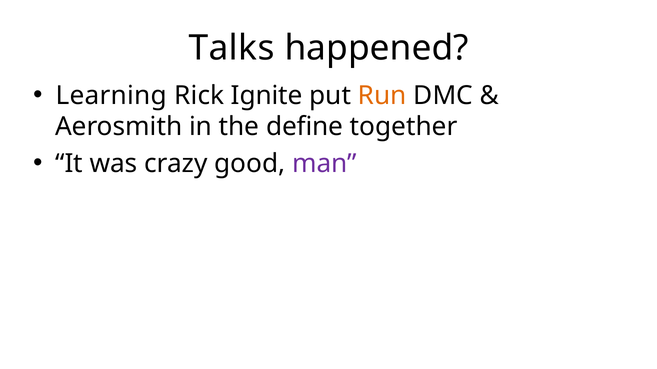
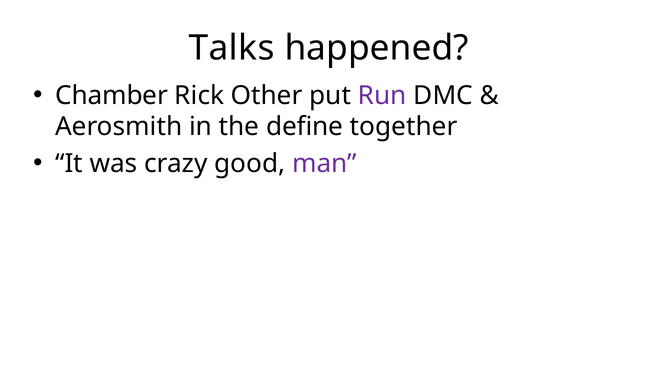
Learning: Learning -> Chamber (112, 96)
Ignite: Ignite -> Other (267, 96)
Run colour: orange -> purple (382, 96)
